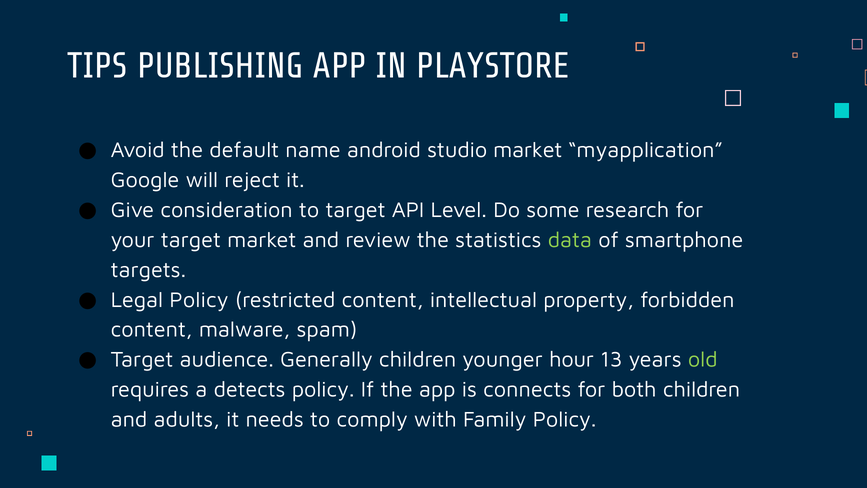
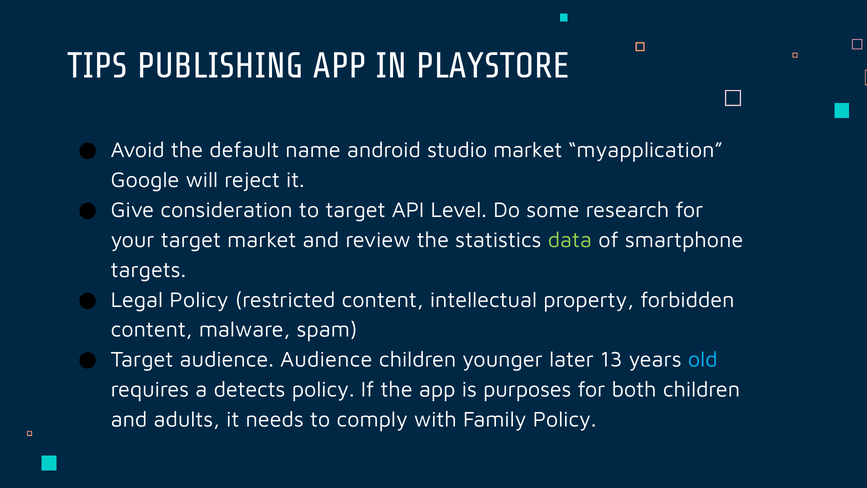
audience Generally: Generally -> Audience (326, 359)
hour: hour -> later (572, 359)
old colour: light green -> light blue (703, 359)
connects: connects -> purposes (527, 389)
